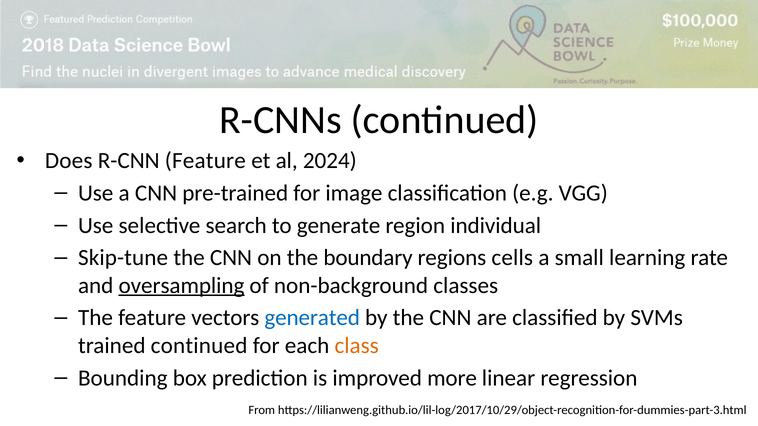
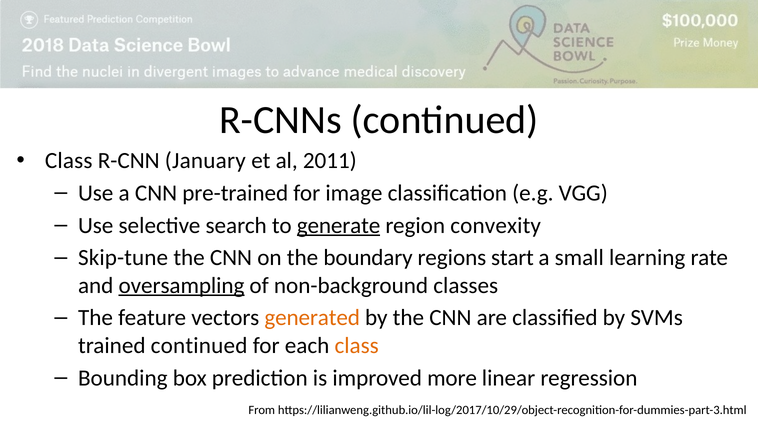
Does: Does -> Class (69, 161)
R-CNN Feature: Feature -> January (205, 161)
2024: 2024 -> 2011 (330, 161)
generate underline: none -> present (339, 226)
individual: individual -> convexity (496, 226)
cells: cells -> start (512, 258)
generated colour: blue -> orange (312, 318)
